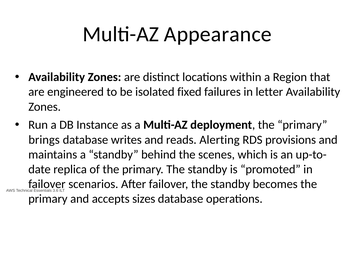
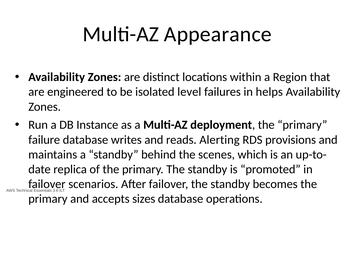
fixed: fixed -> level (189, 92)
letter: letter -> helps (269, 92)
brings: brings -> failure (44, 140)
